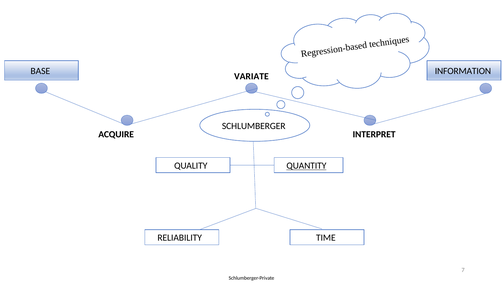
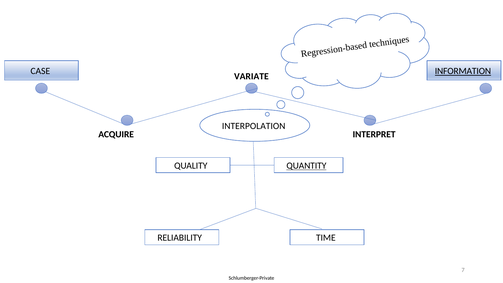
BASE: BASE -> CASE (40, 71)
INFORMATION underline: none -> present (463, 71)
SCHLUMBERGER: SCHLUMBERGER -> INTERPOLATION (254, 126)
